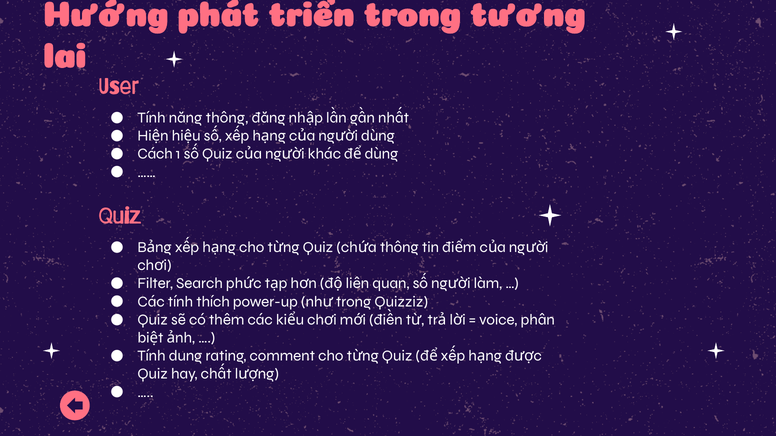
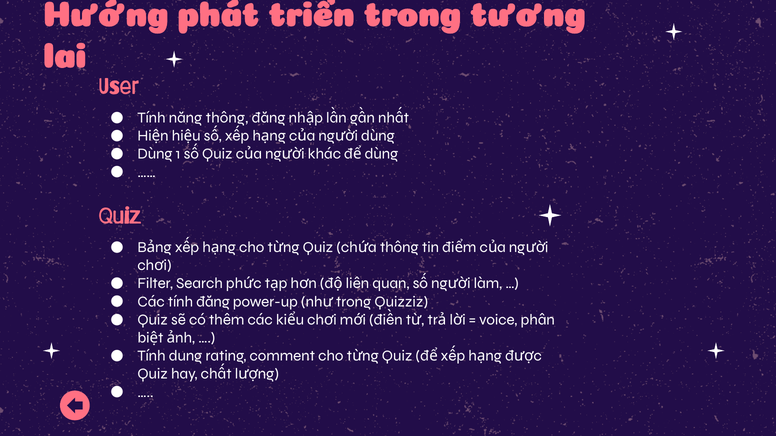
Cách: Cách -> Dùng (155, 154)
tính thích: thích -> đăng (213, 302)
